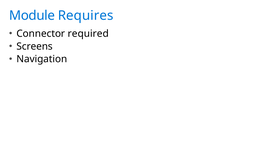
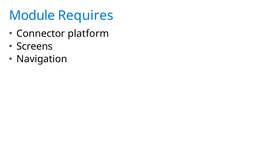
required: required -> platform (88, 34)
